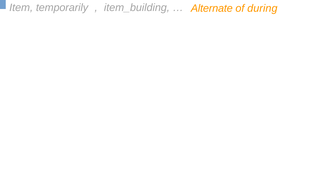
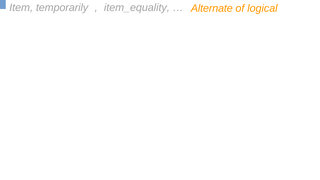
item_building: item_building -> item_equality (137, 8)
during: during -> logical (262, 8)
